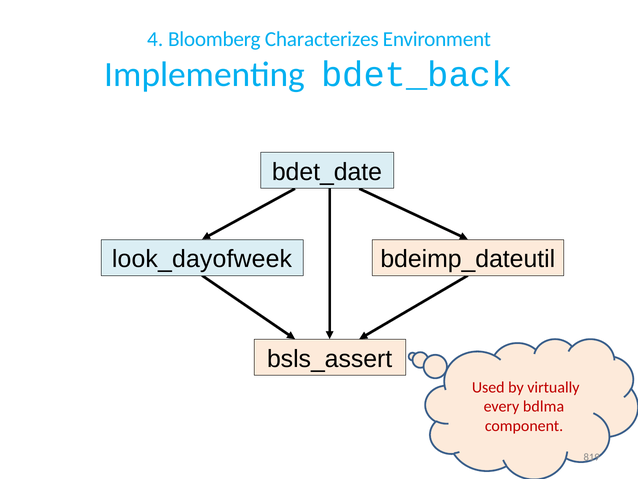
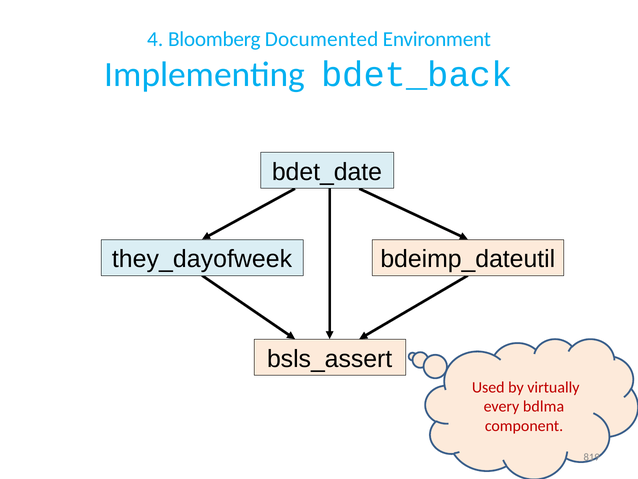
Characterizes: Characterizes -> Documented (322, 39)
look_dayofweek: look_dayofweek -> they_dayofweek (202, 259)
